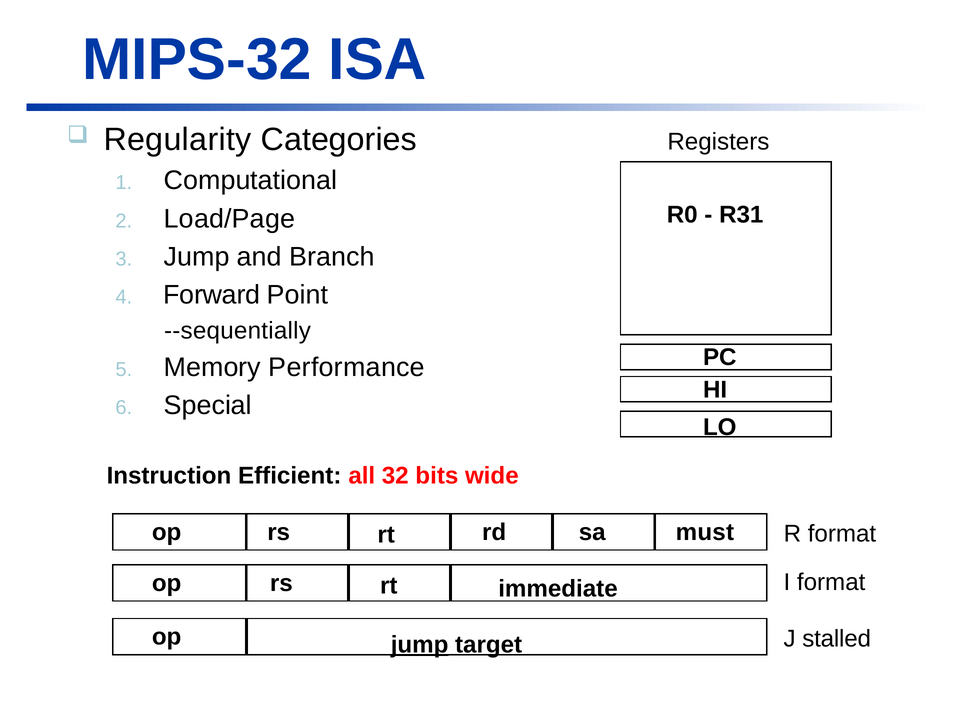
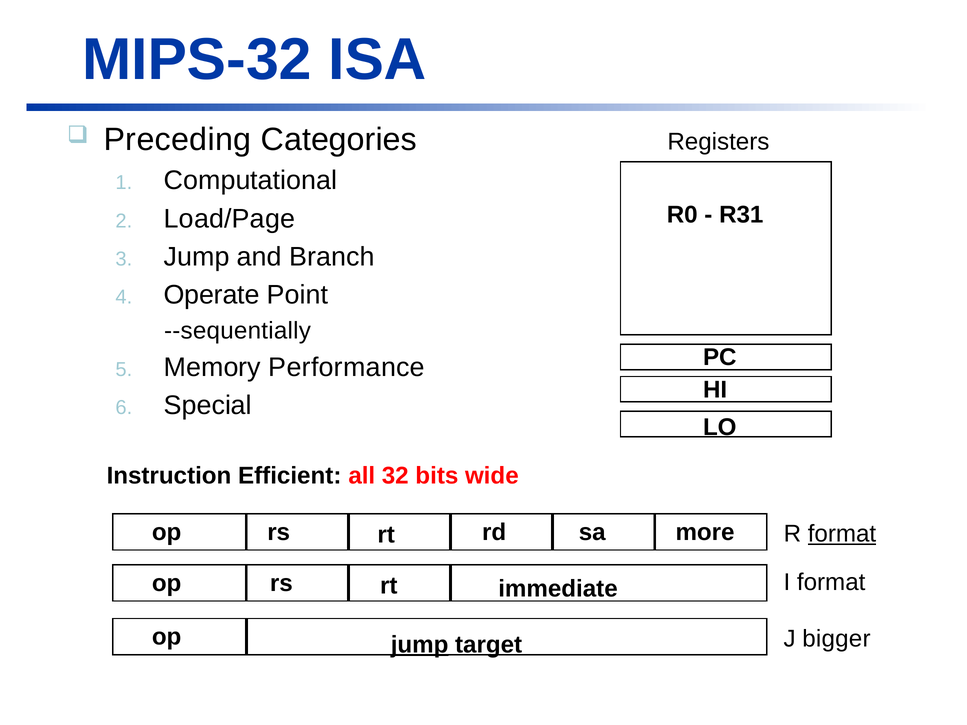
Regularity: Regularity -> Preceding (178, 140)
Forward: Forward -> Operate (212, 295)
must: must -> more (705, 532)
format underline: none -> present (842, 534)
stalled: stalled -> bigger (836, 639)
